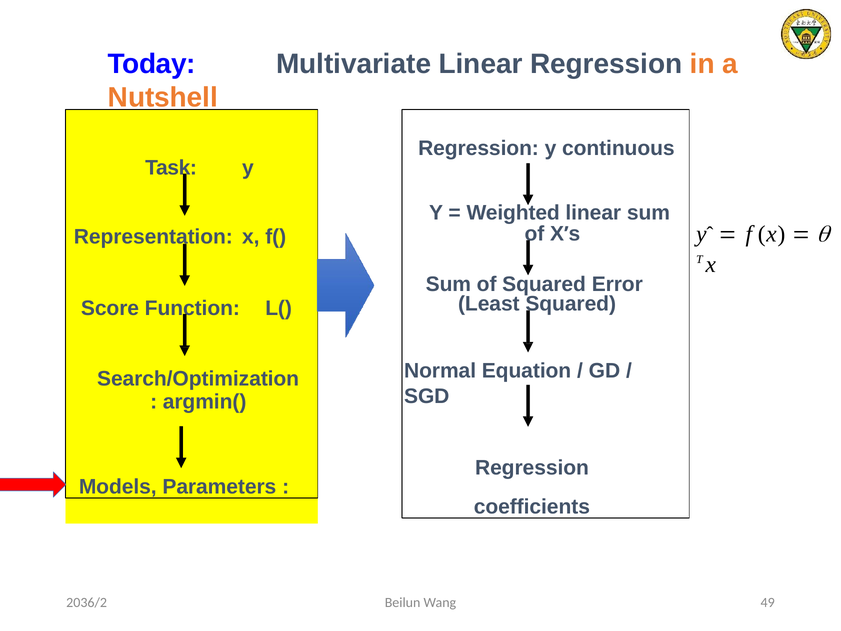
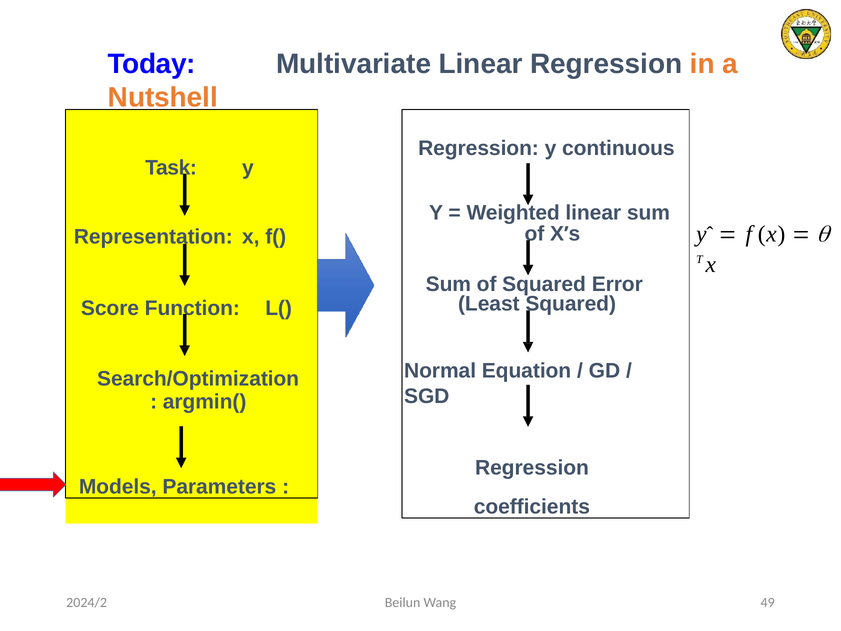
2036/2: 2036/2 -> 2024/2 (87, 602)
